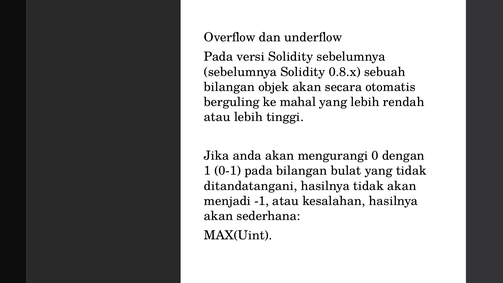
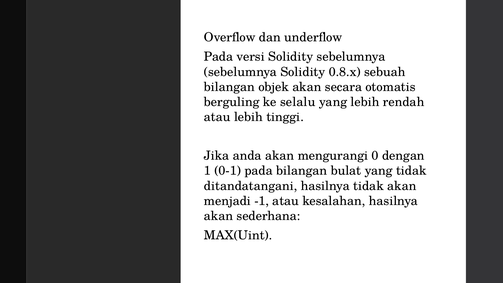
mahal: mahal -> selalu (298, 102)
